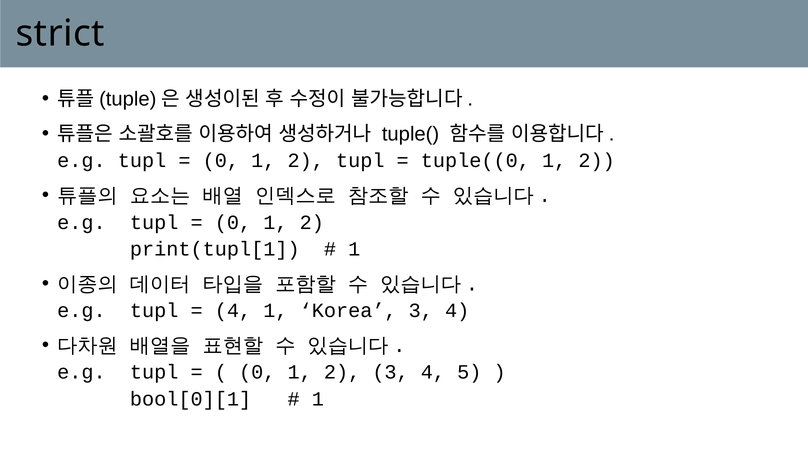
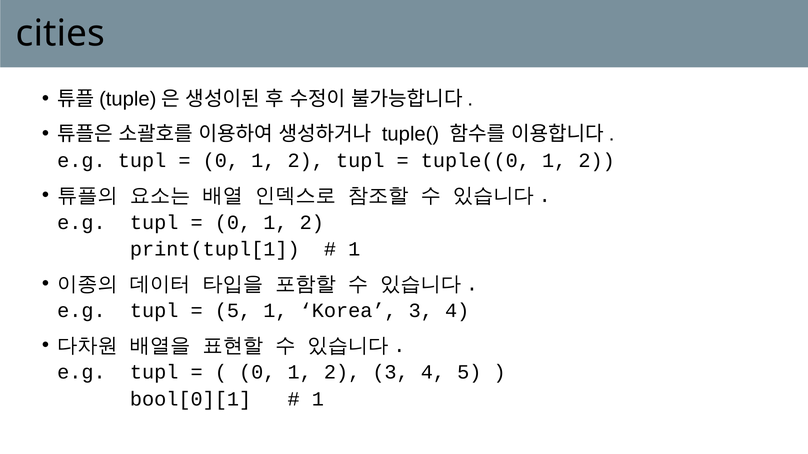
strict: strict -> cities (60, 33)
4: 4 -> 5 (233, 311)
